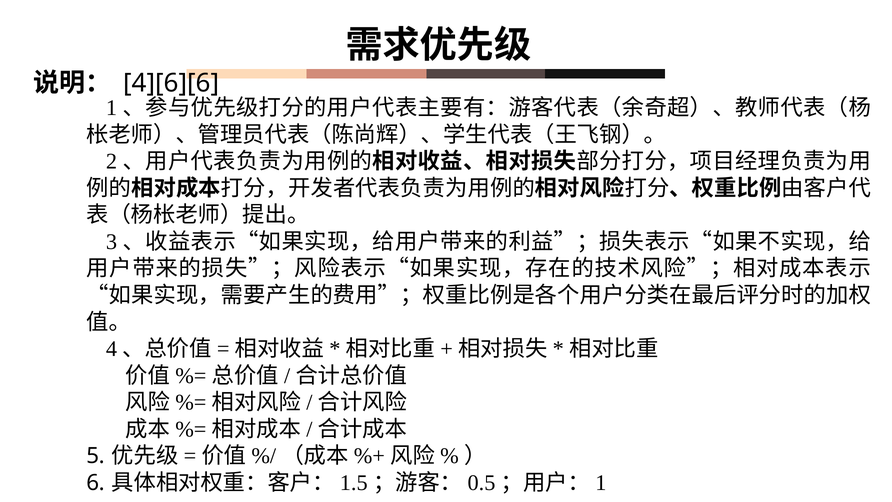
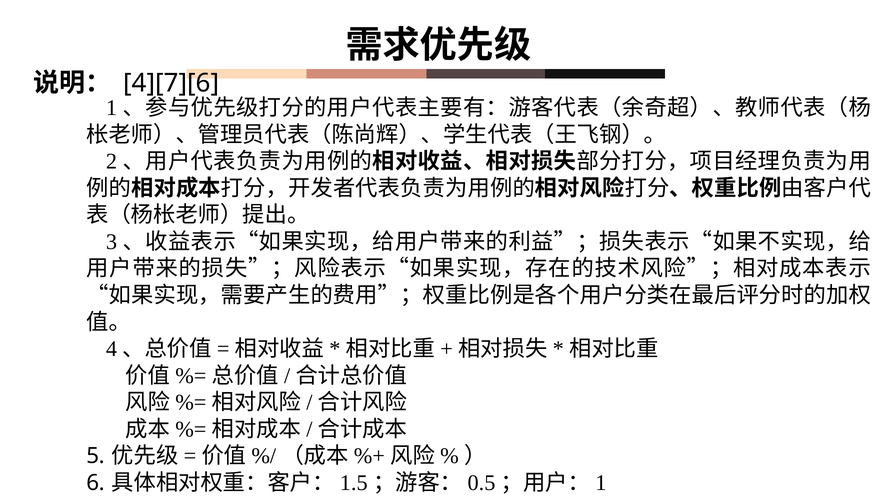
4][6][6: 4][6][6 -> 4][7][6 (171, 83)
